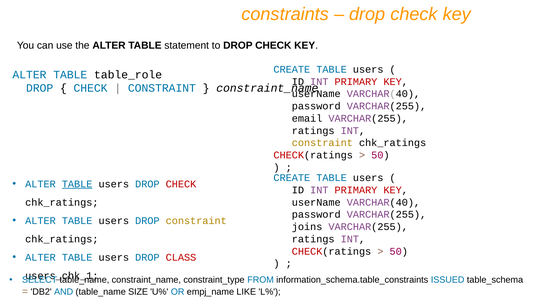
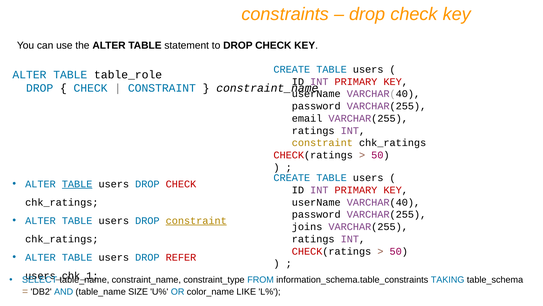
constraint underline: none -> present (196, 220)
CLASS: CLASS -> REFER (181, 257)
ISSUED: ISSUED -> TAKING (448, 279)
empj_name: empj_name -> color_name (210, 291)
